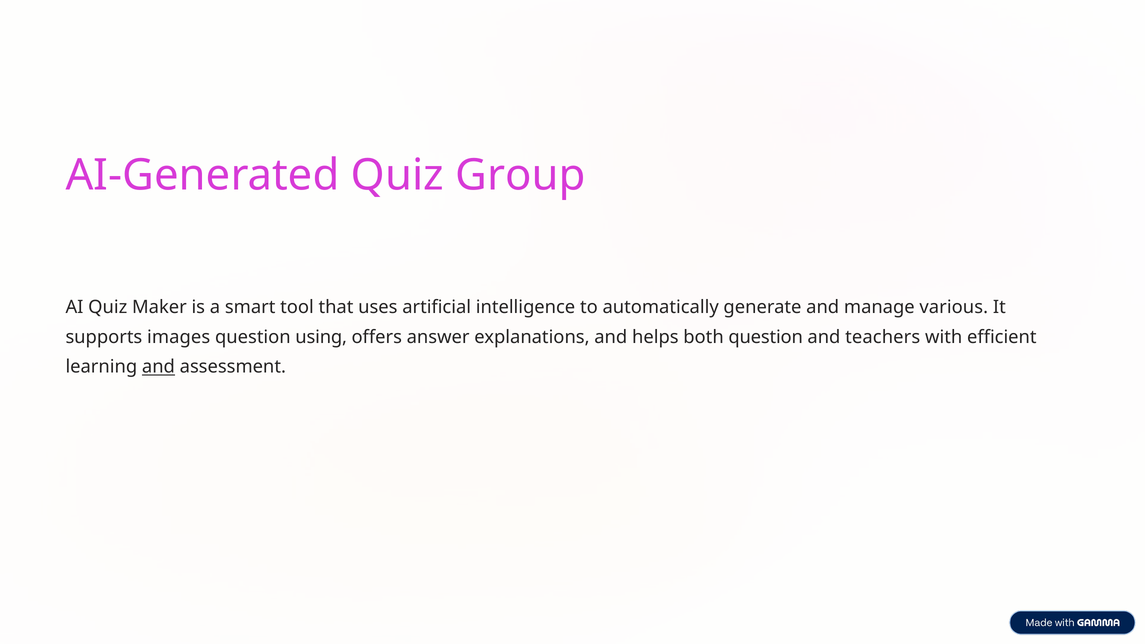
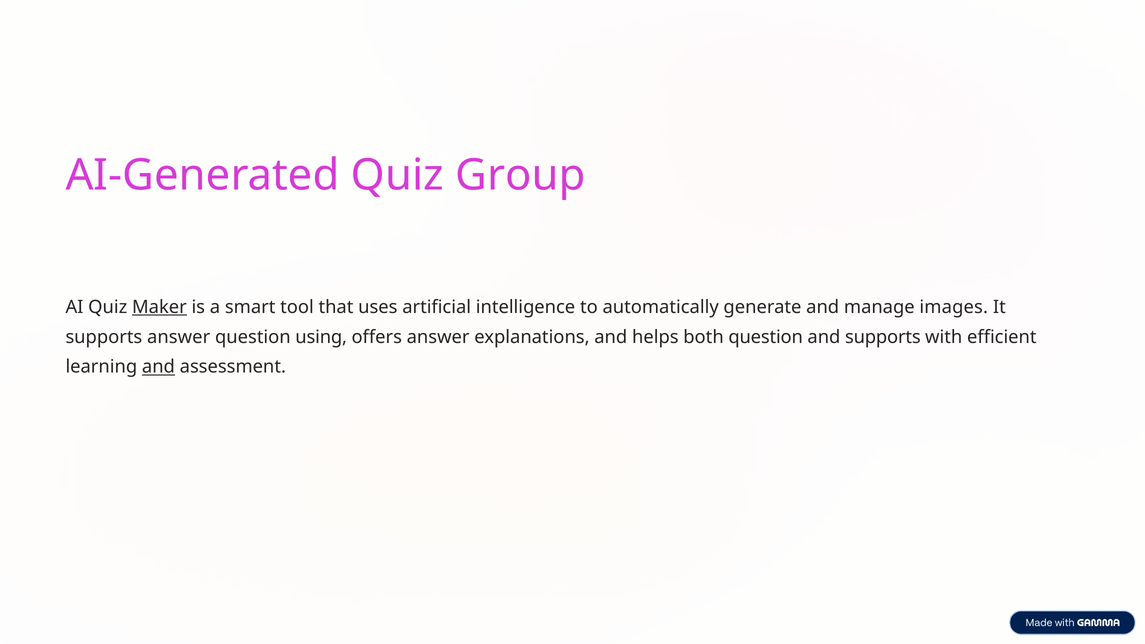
Maker underline: none -> present (159, 307)
various: various -> images (954, 307)
supports images: images -> answer (179, 337)
and teachers: teachers -> supports (883, 337)
